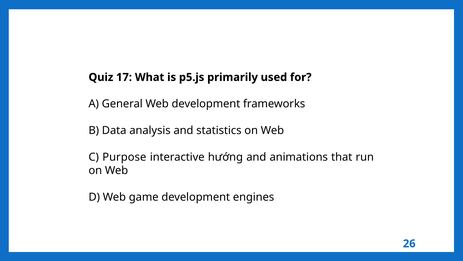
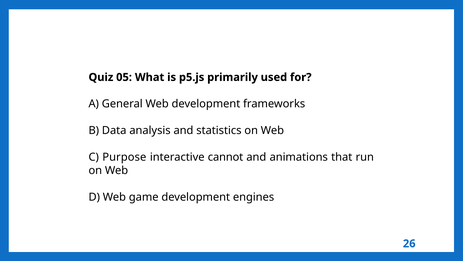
17: 17 -> 05 (124, 77)
hướng: hướng -> cannot (226, 157)
